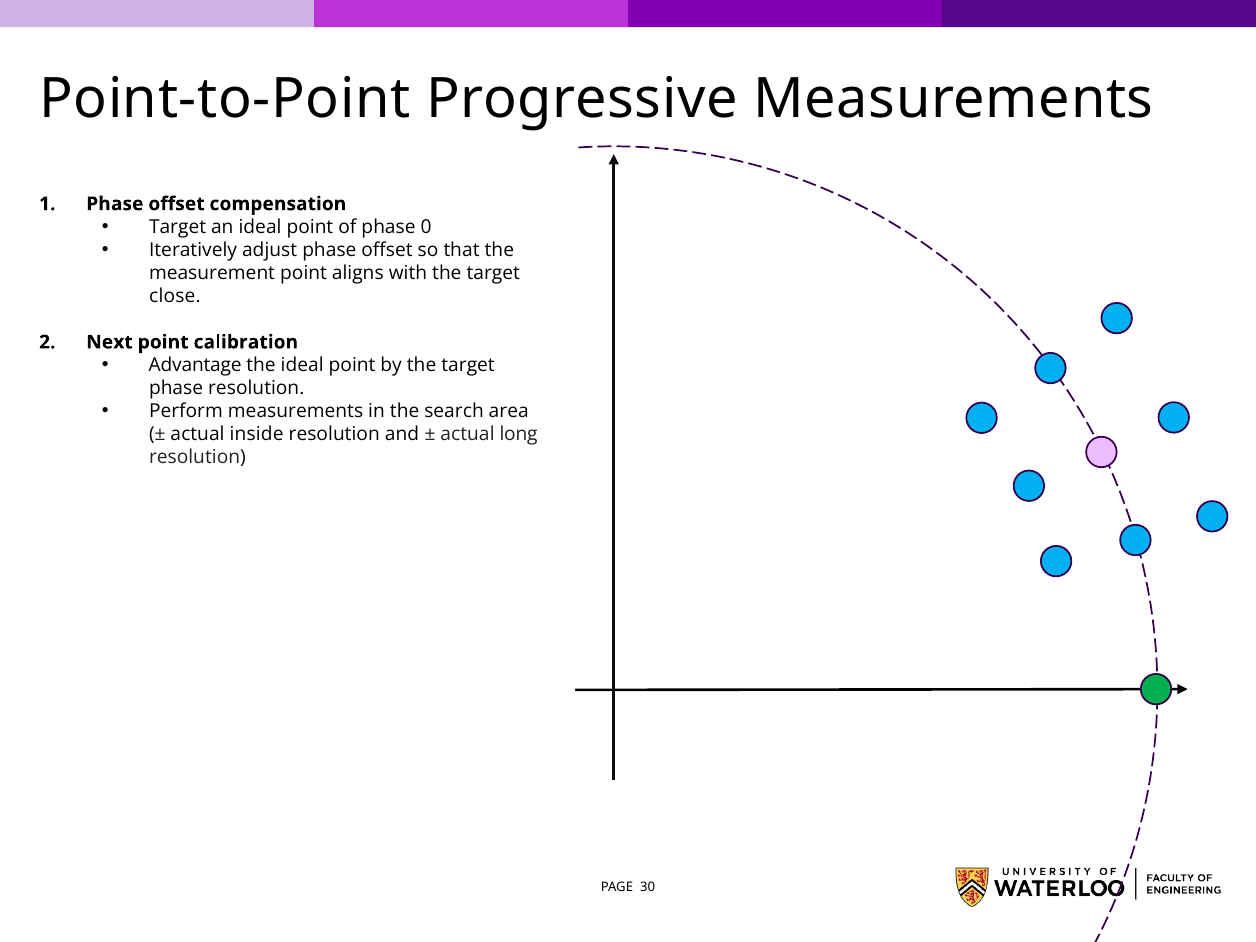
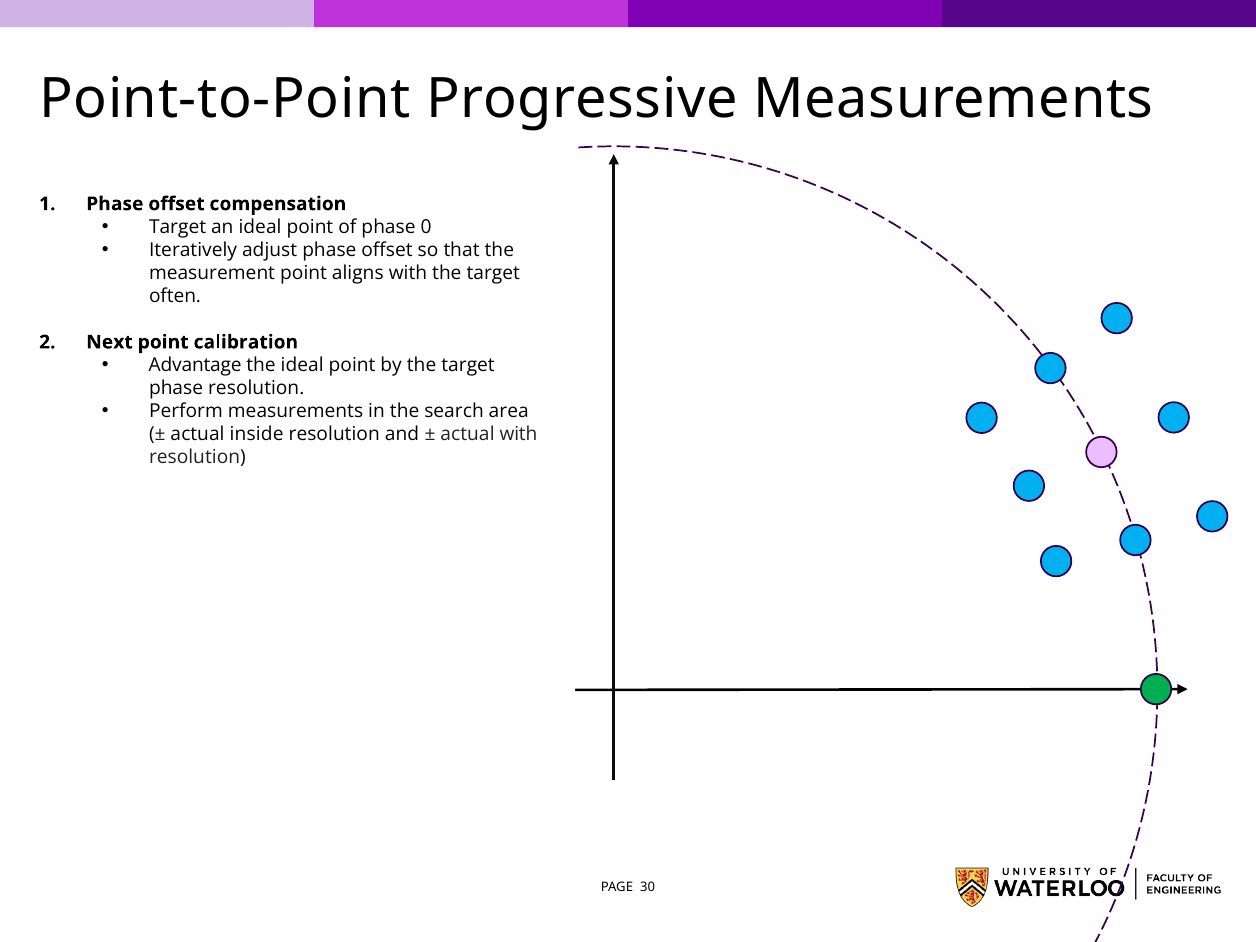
close: close -> often (175, 296)
actual long: long -> with (519, 434)
